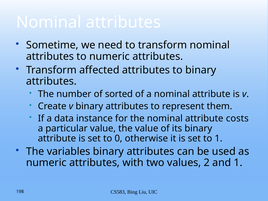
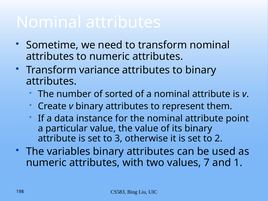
affected: affected -> variance (99, 70)
costs: costs -> point (237, 118)
0: 0 -> 3 (118, 138)
to 1: 1 -> 2 (219, 138)
2: 2 -> 7 (207, 163)
